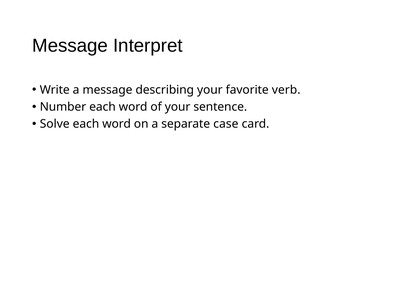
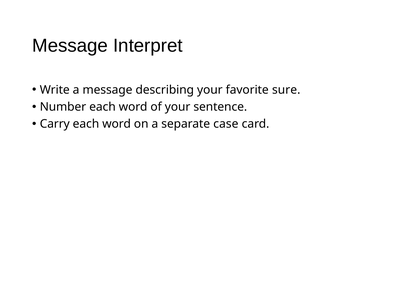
verb: verb -> sure (286, 90)
Solve: Solve -> Carry (55, 124)
